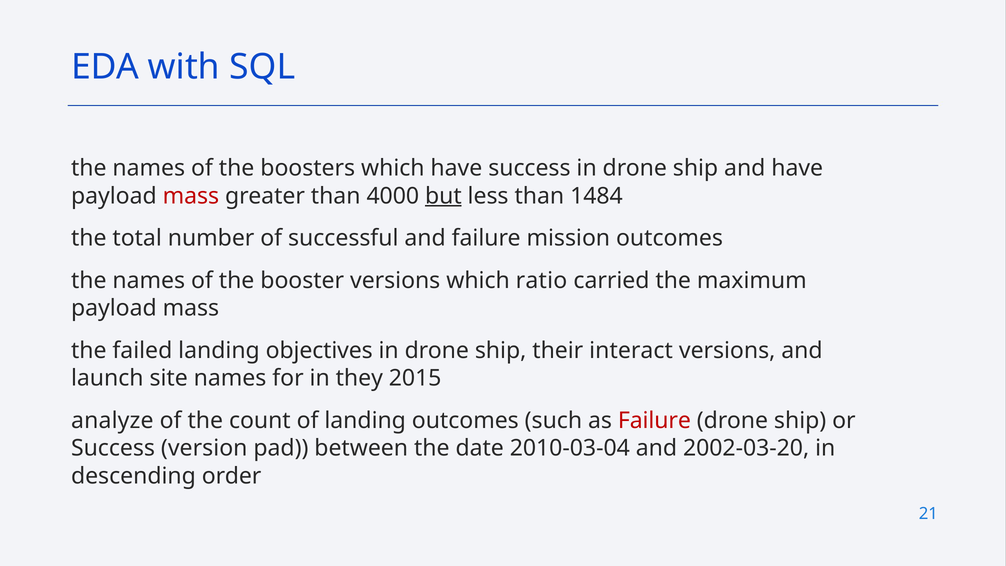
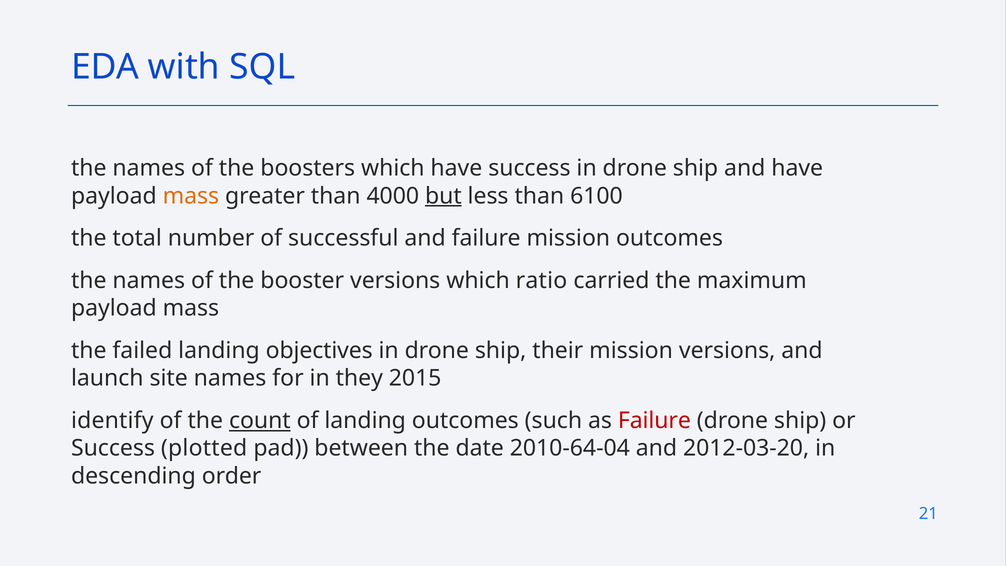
mass colour: red -> orange (191, 196)
1484: 1484 -> 6100 (596, 196)
their interact: interact -> mission (631, 351)
analyze: analyze -> identify (112, 421)
count underline: none -> present (260, 421)
version: version -> plotted (204, 448)
2010-03-04: 2010-03-04 -> 2010-64-04 (570, 448)
2002-03-20: 2002-03-20 -> 2012-03-20 (746, 448)
